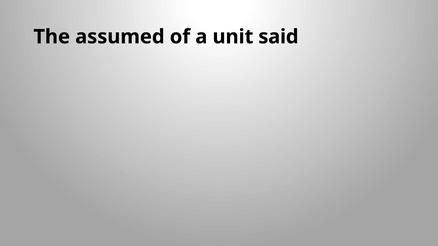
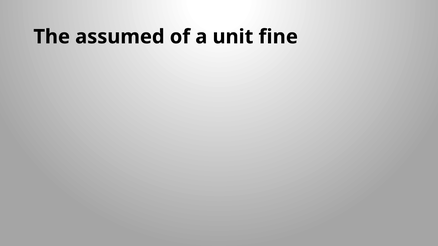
said: said -> fine (278, 37)
